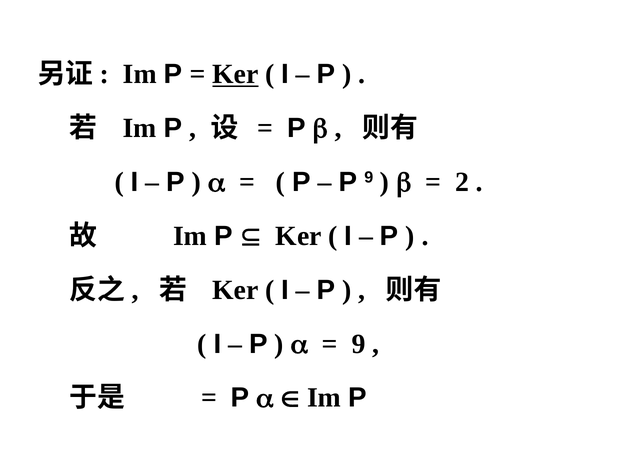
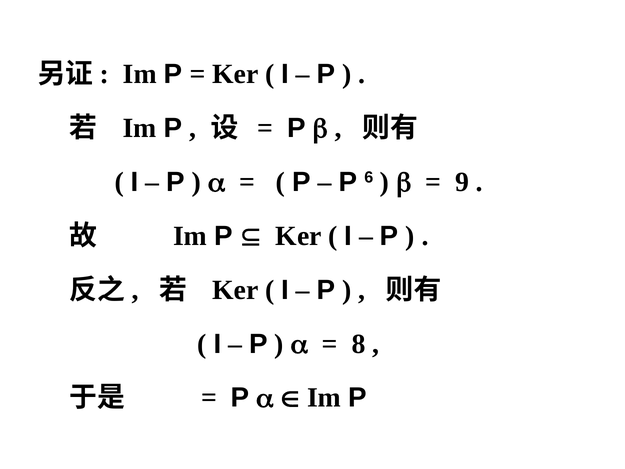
Ker underline: present -> none (235, 74)
P 9: 9 -> 6 (369, 178)
2: 2 -> 9 (462, 182)
9: 9 -> 8 (359, 344)
